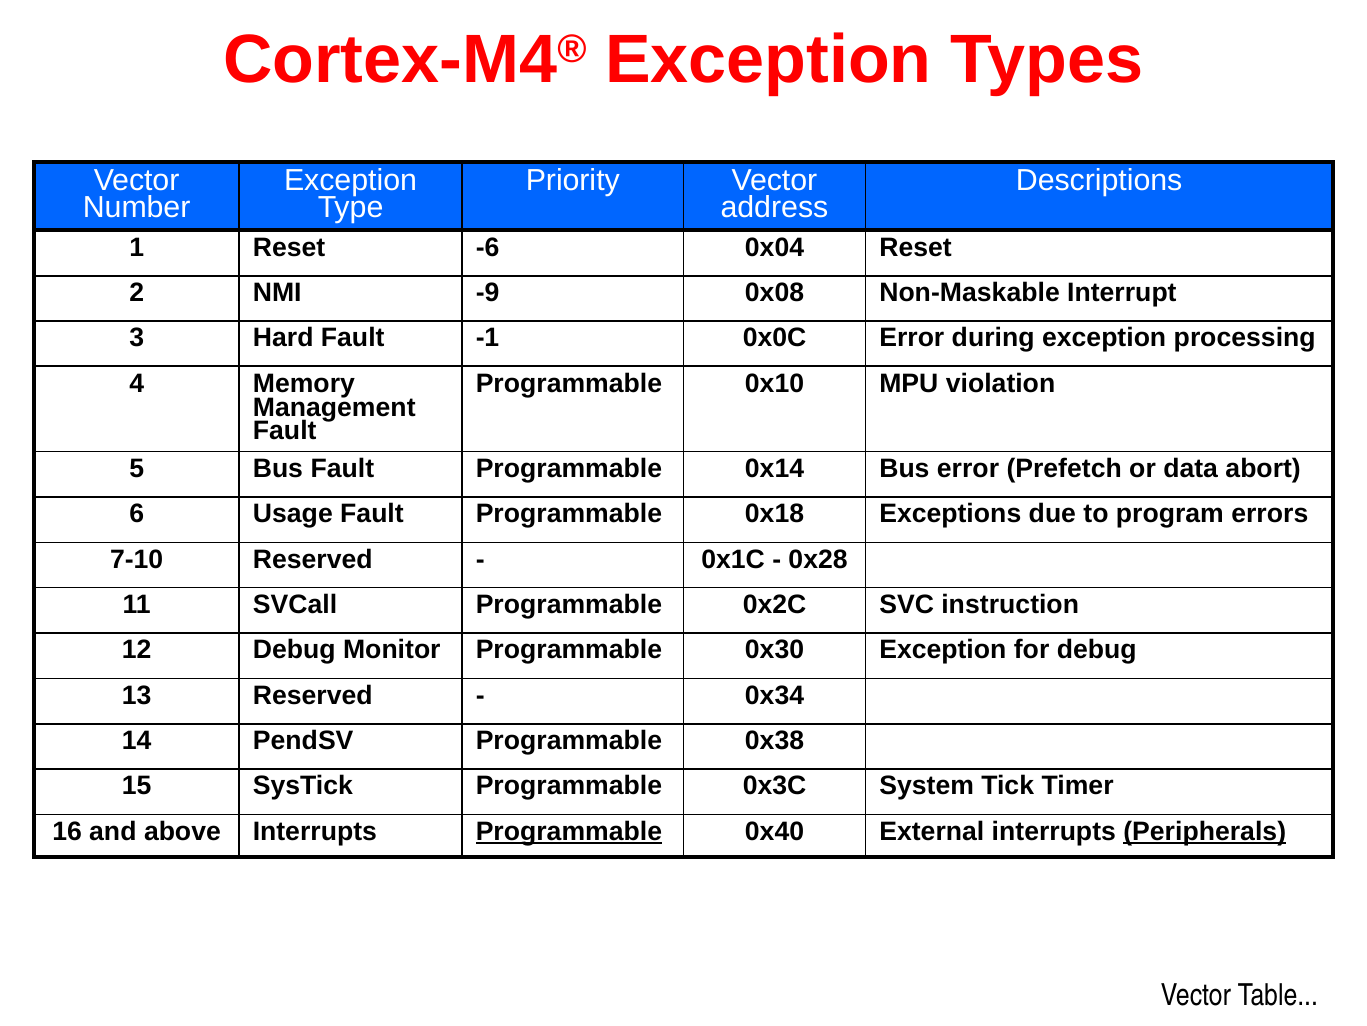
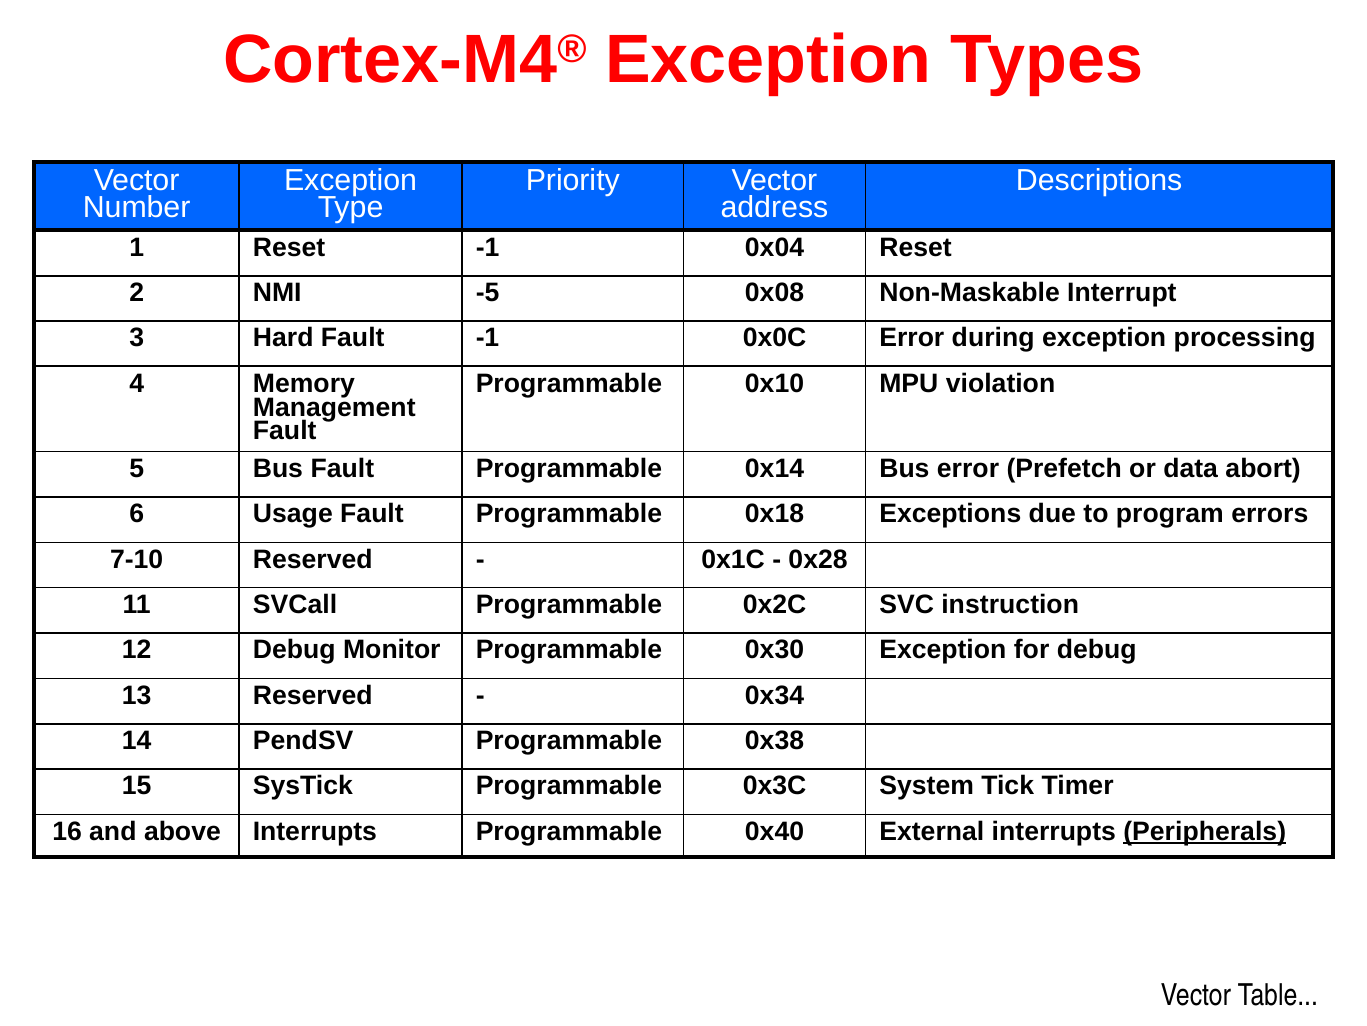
Reset -6: -6 -> -1 (488, 247)
-9: -9 -> -5 (488, 293)
Programmable underline: present -> none (569, 831)
